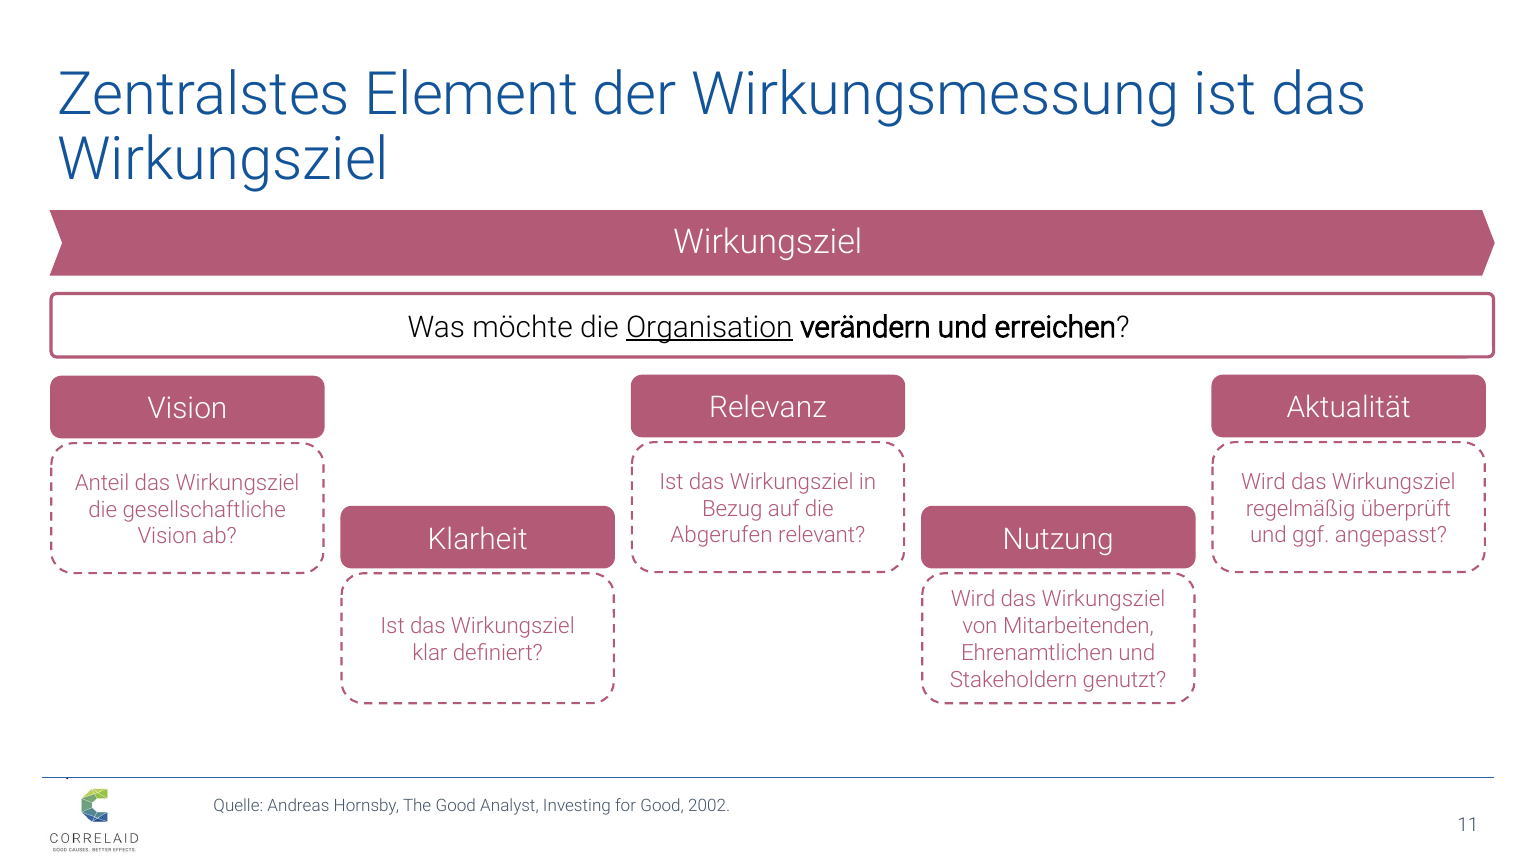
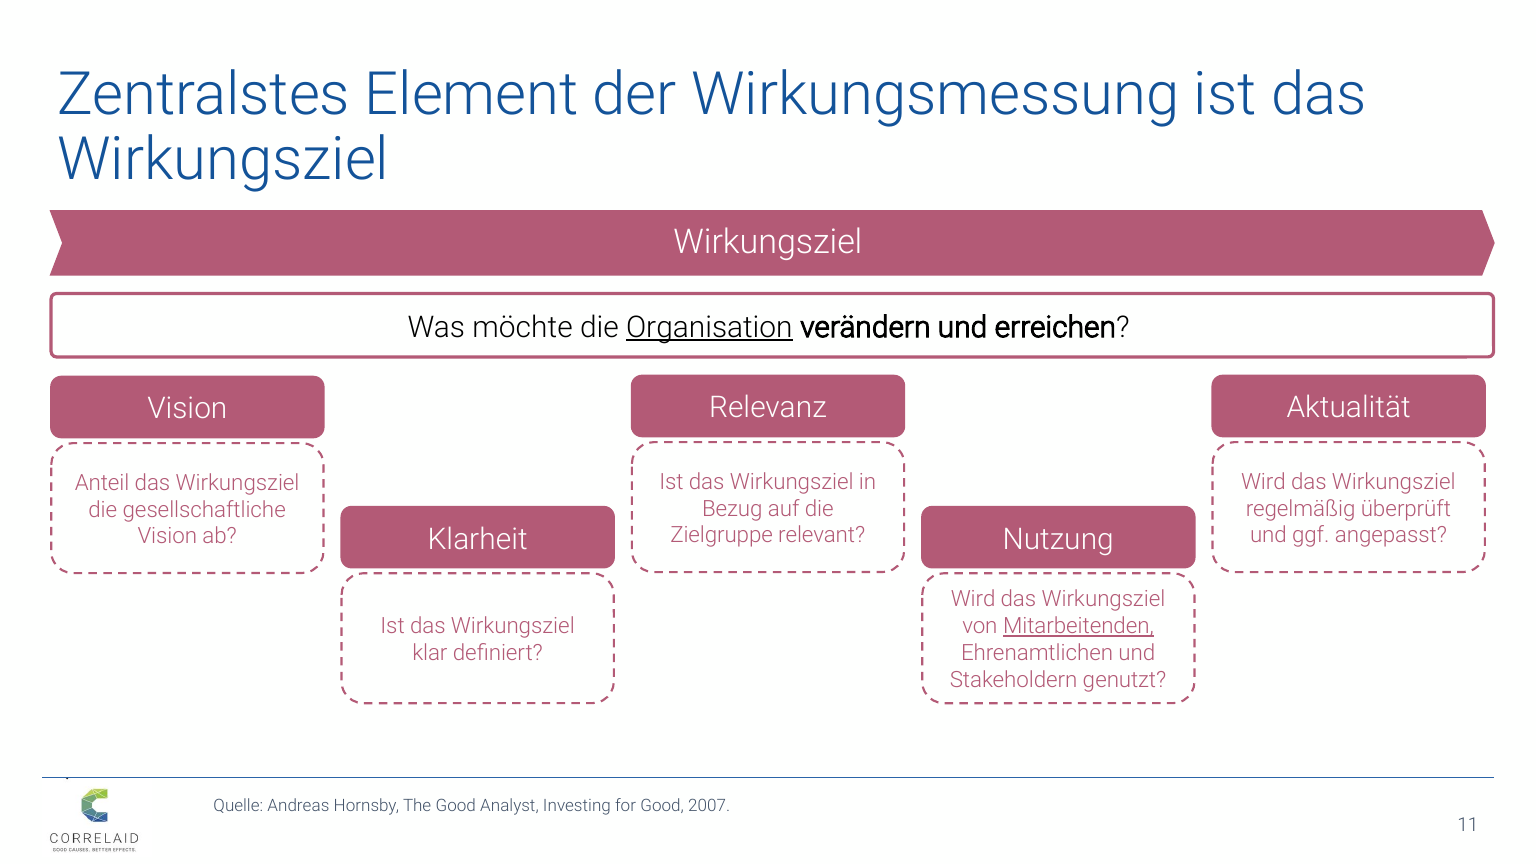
Abgerufen: Abgerufen -> Zielgruppe (722, 536)
Mitarbeitenden underline: none -> present (1078, 626)
2002: 2002 -> 2007 (709, 806)
